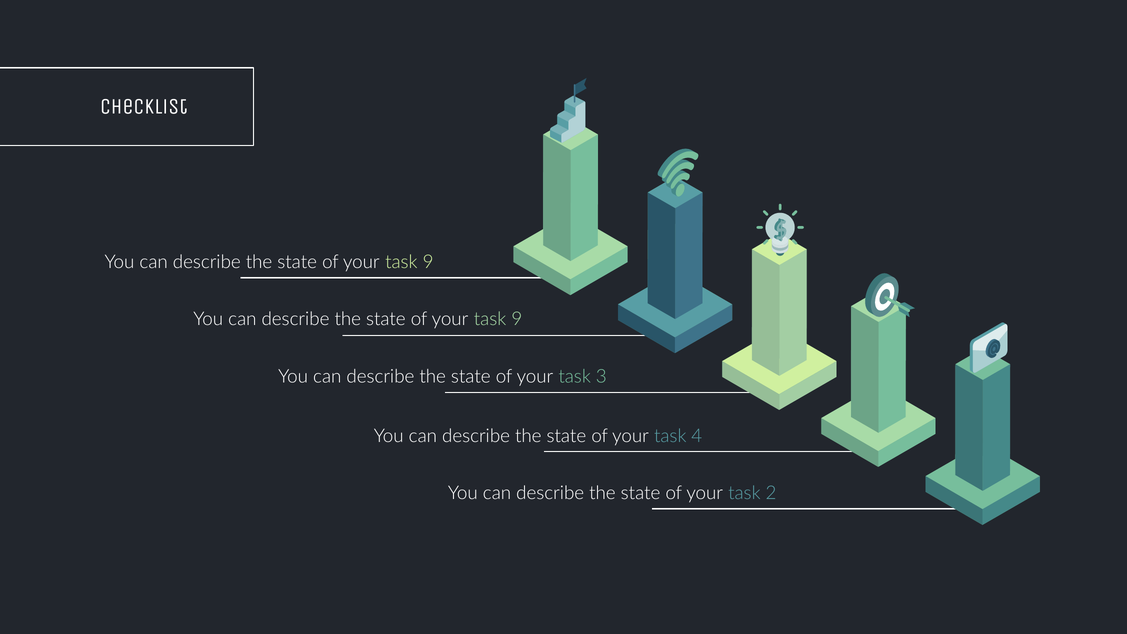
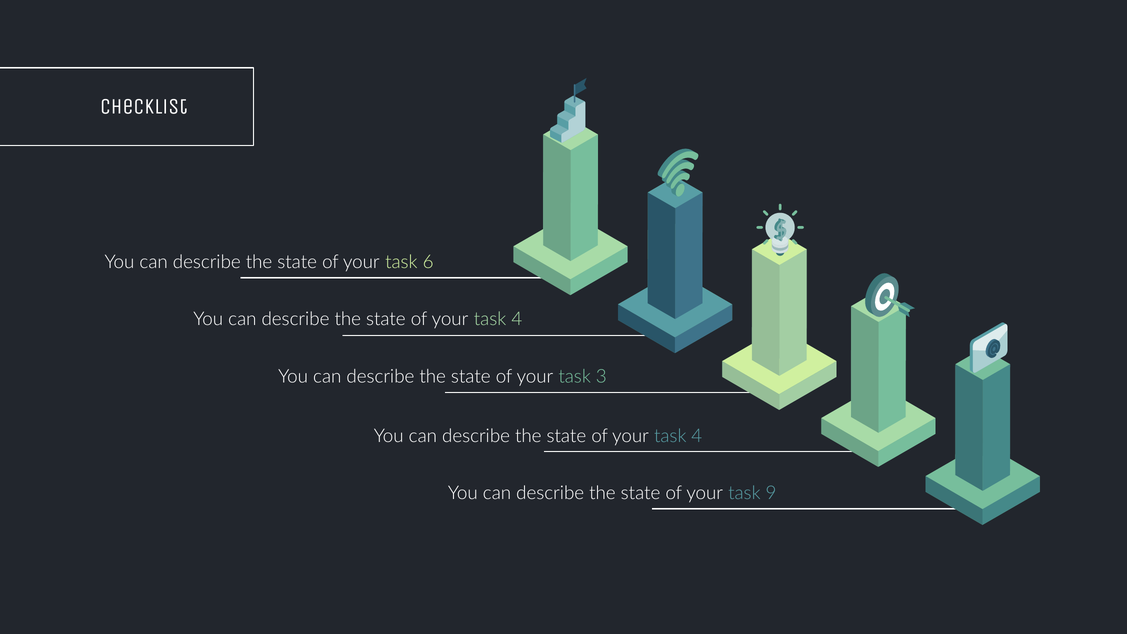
9: 9 -> 6 (428, 262)
9: 9 -> 4 (517, 319)
2: 2 -> 9 (771, 493)
